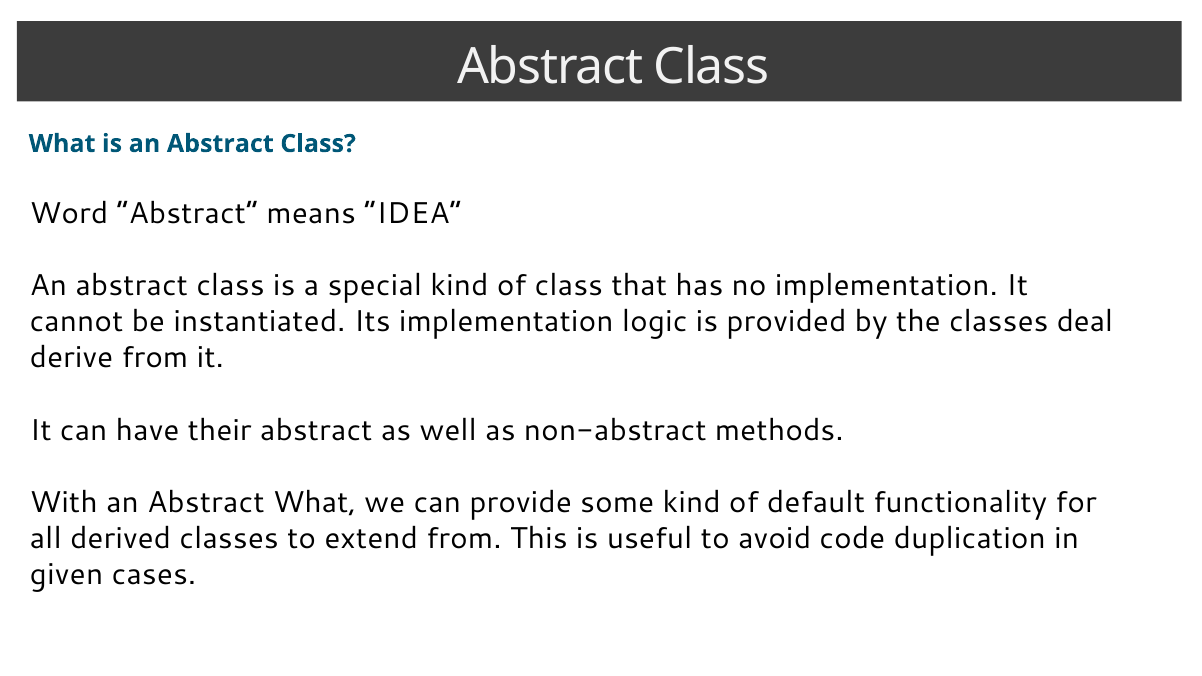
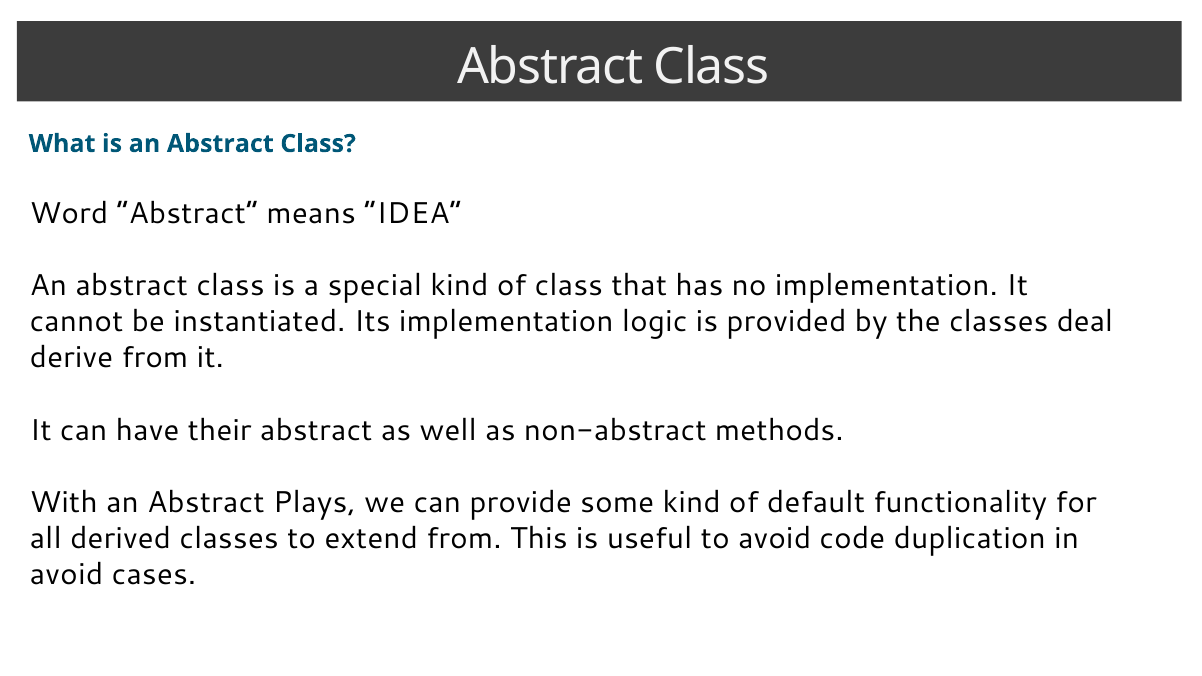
Abstract What: What -> Plays (314, 502)
given: given -> avoid (66, 575)
